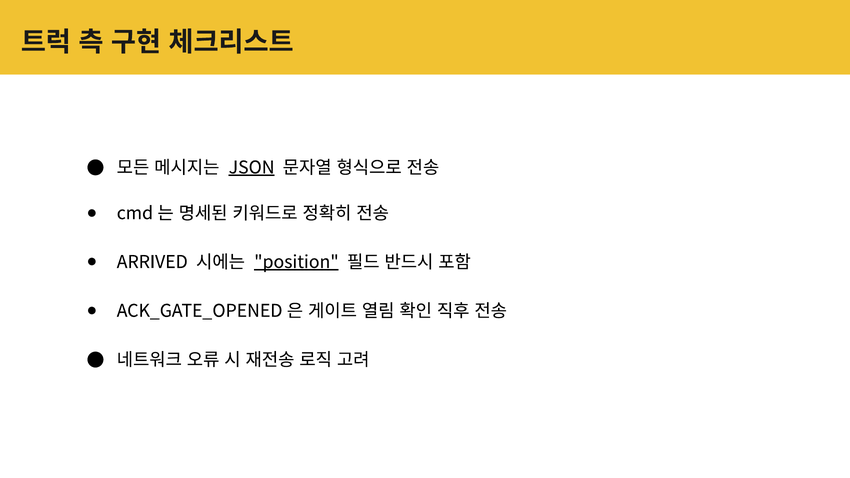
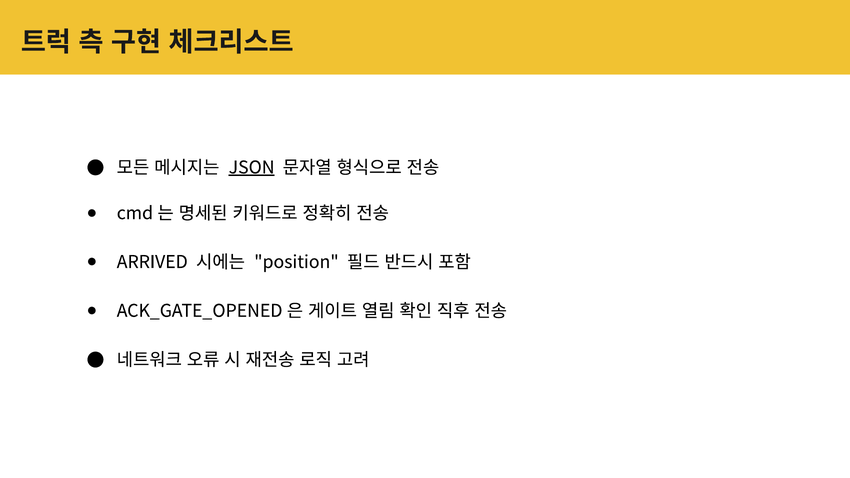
position underline: present -> none (296, 262)
